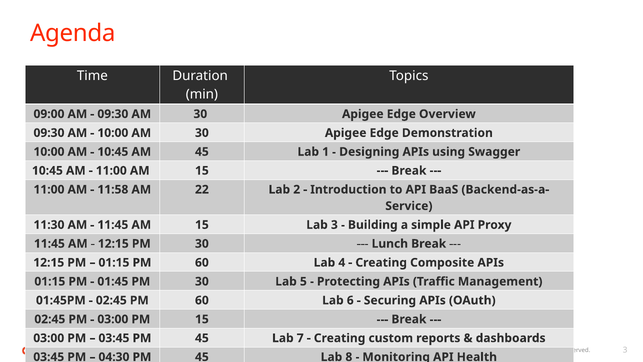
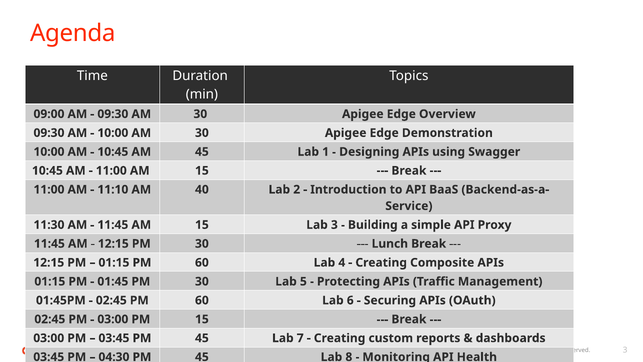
11:58: 11:58 -> 11:10 (113, 189)
22: 22 -> 40 (202, 189)
